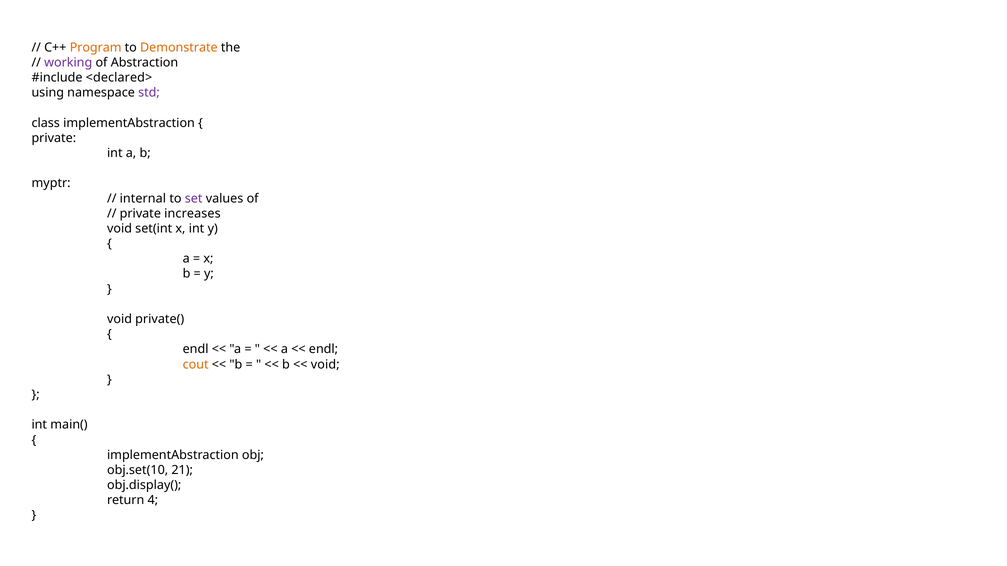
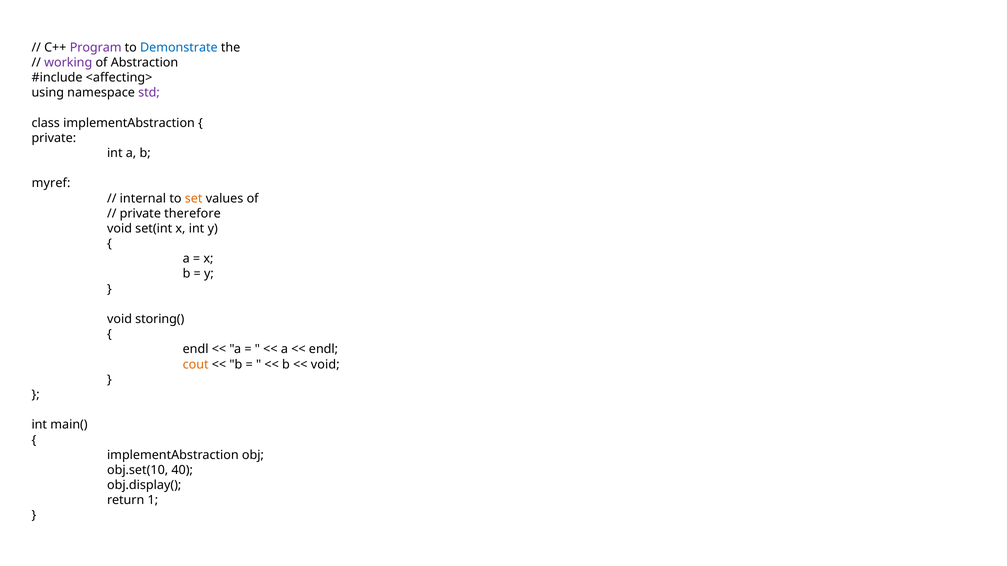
Program colour: orange -> purple (96, 47)
Demonstrate colour: orange -> blue (179, 47)
<declared>: <declared> -> <affecting> (119, 78)
myptr: myptr -> myref (51, 183)
set colour: purple -> orange (194, 199)
increases: increases -> therefore (192, 214)
private(: private( -> storing( (160, 319)
21: 21 -> 40 (182, 470)
4: 4 -> 1 (153, 501)
